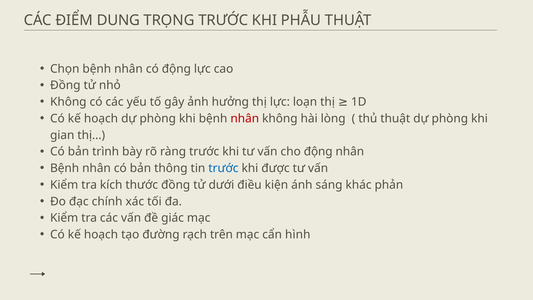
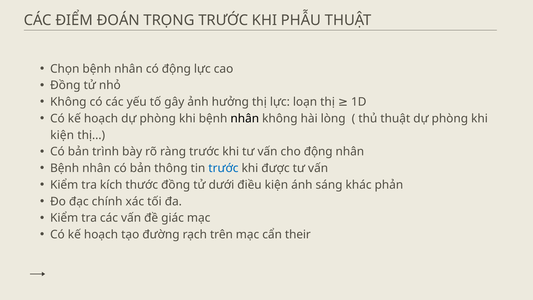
DUNG: DUNG -> ĐOÁN (118, 20)
nhân colour: red -> black (245, 118)
gian: gian -> kiện (62, 135)
hình: hình -> their (298, 235)
